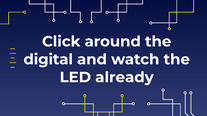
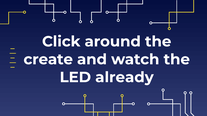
digital: digital -> create (48, 60)
